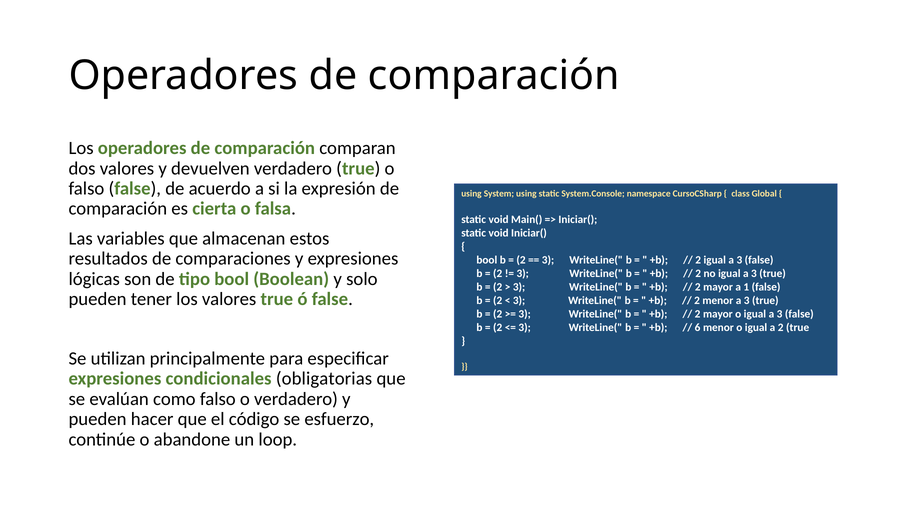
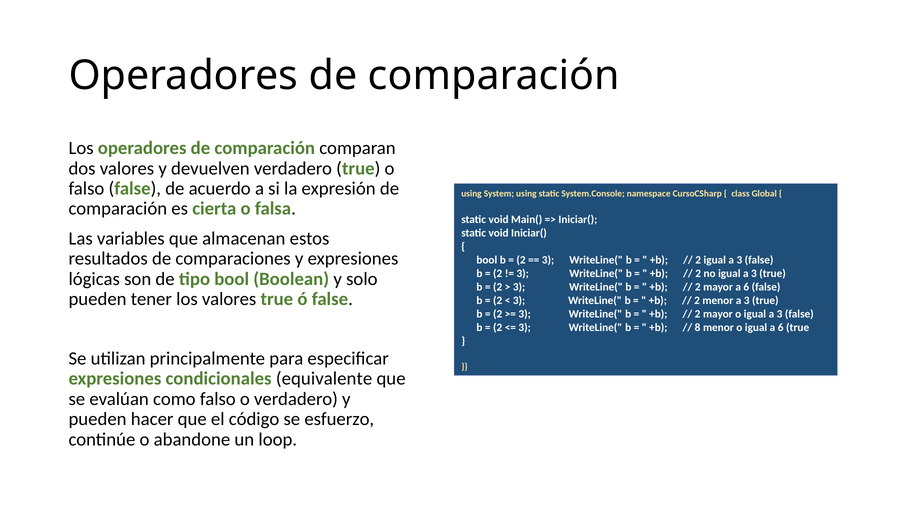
mayor a 1: 1 -> 6 (746, 287)
6: 6 -> 8 (698, 327)
igual a 2: 2 -> 6 (781, 327)
obligatorias: obligatorias -> equivalente (324, 378)
